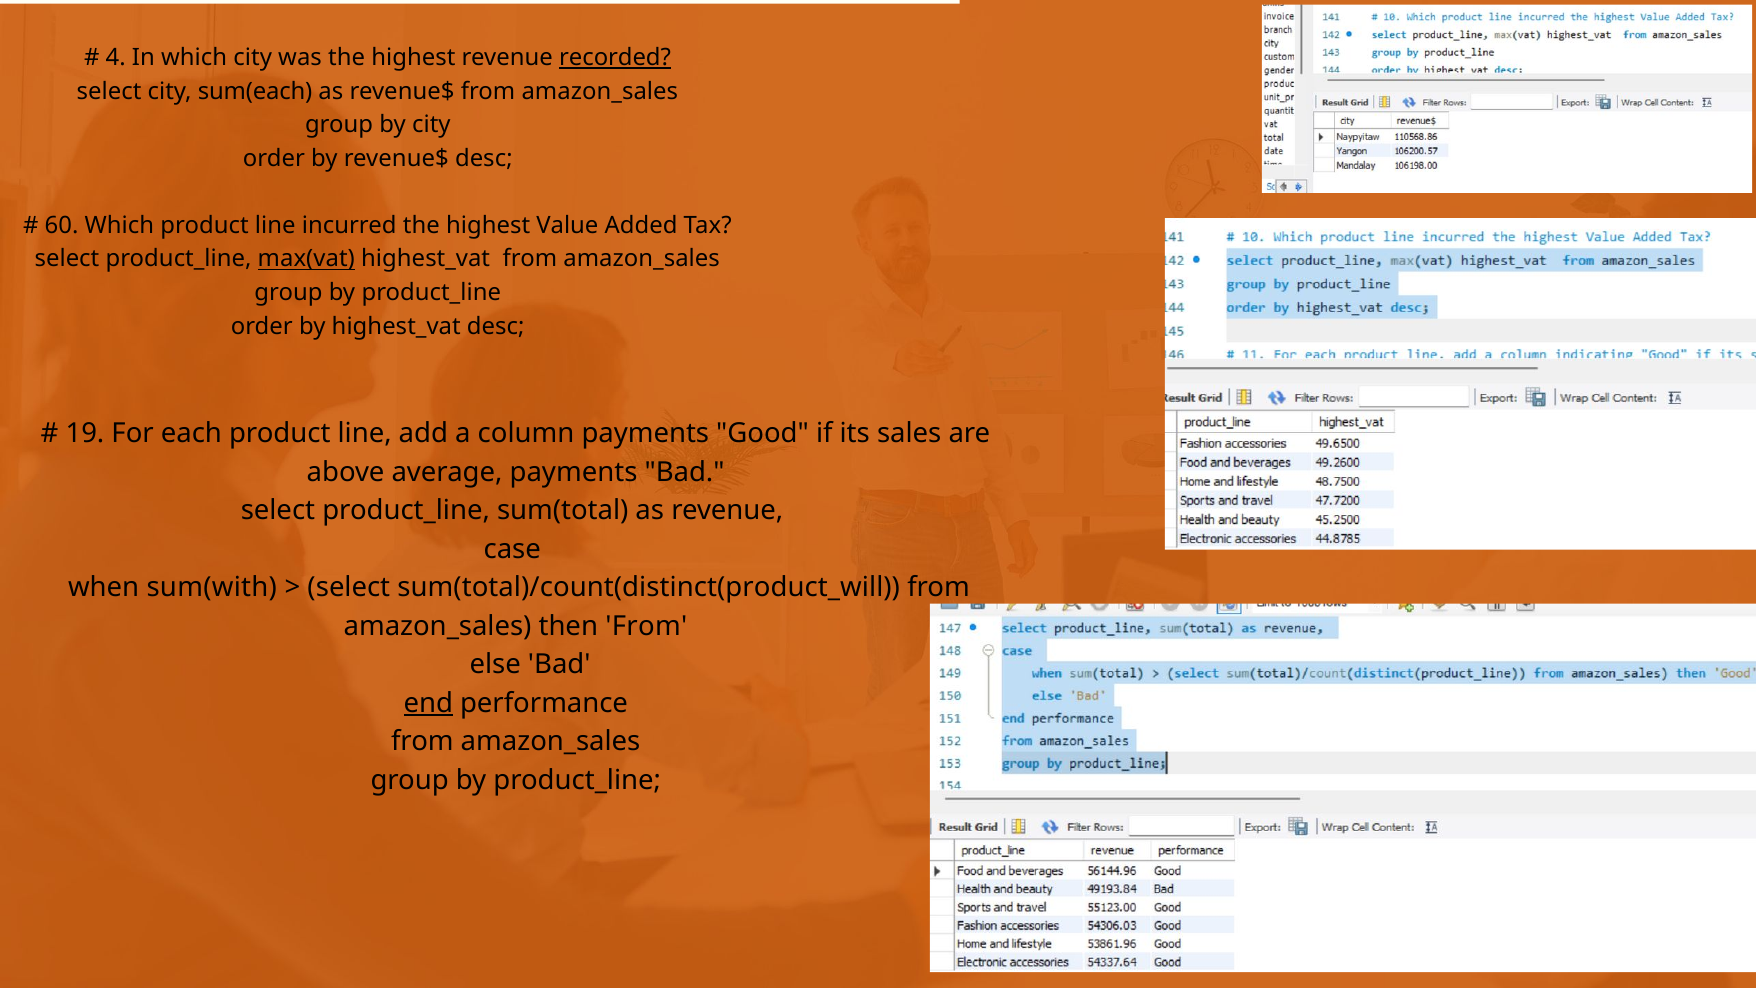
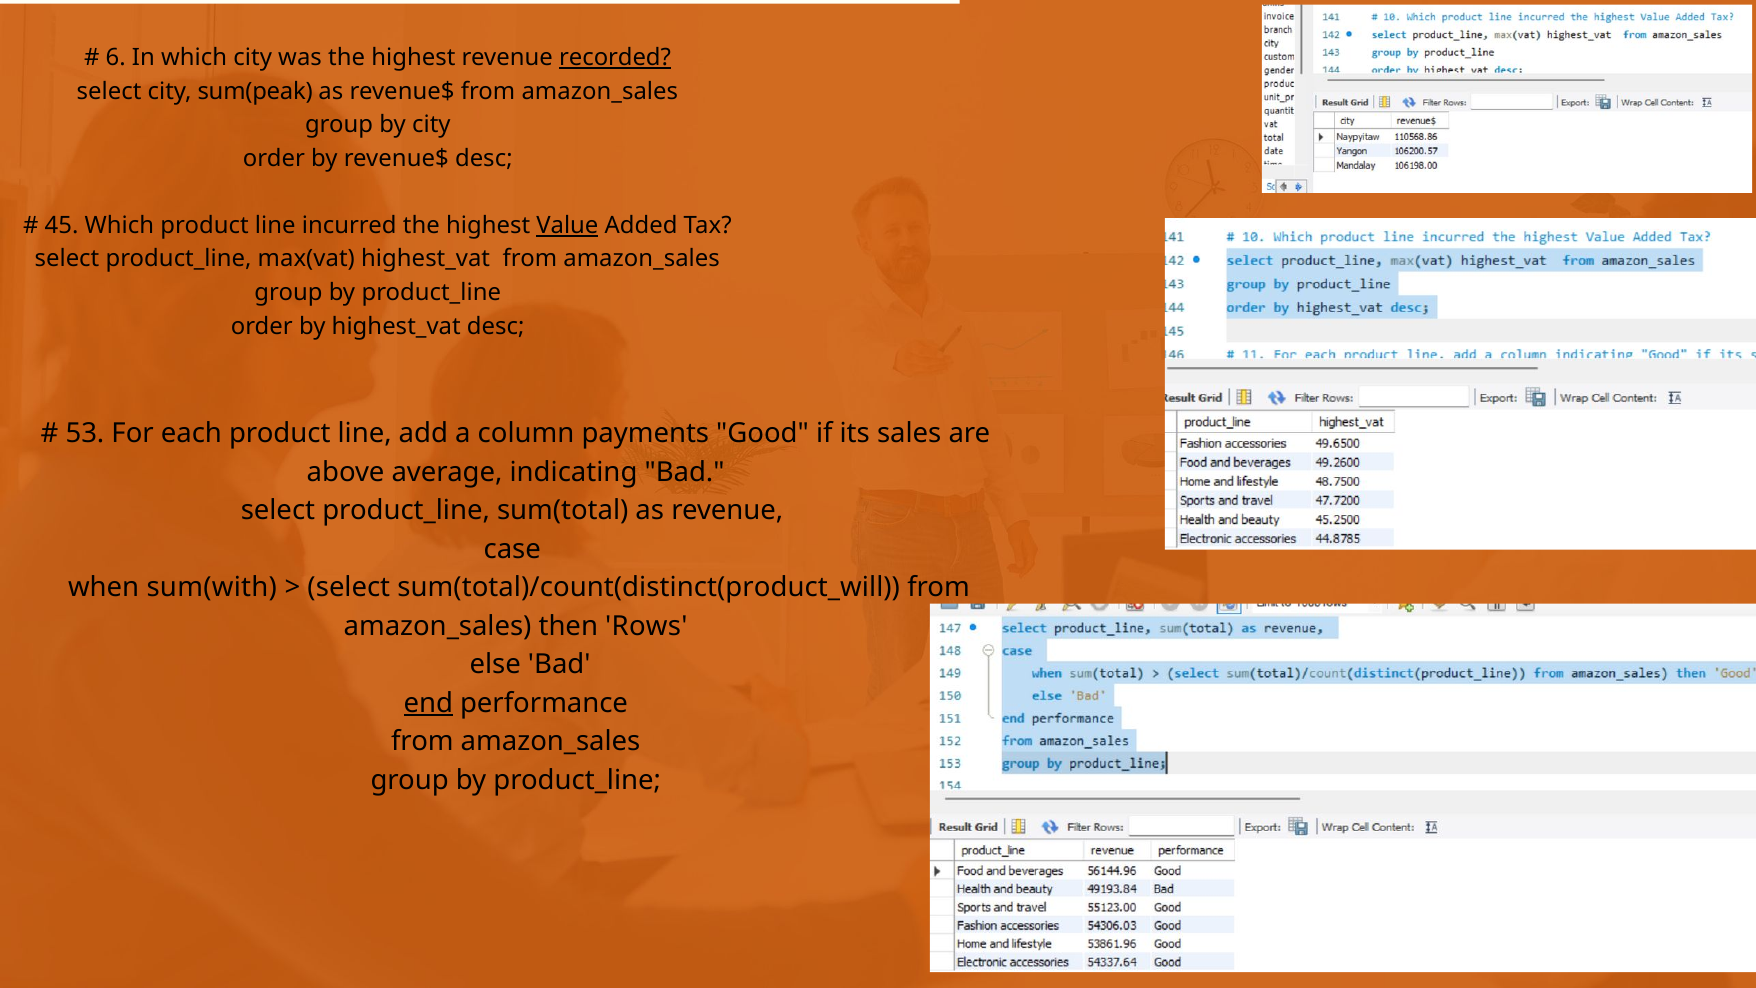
4: 4 -> 6 (116, 58)
sum(each: sum(each -> sum(peak (255, 91)
60: 60 -> 45 (62, 225)
Value underline: none -> present (567, 225)
max(vat underline: present -> none (306, 259)
19: 19 -> 53 (85, 433)
average payments: payments -> indicating (574, 472)
then From: From -> Rows (646, 626)
